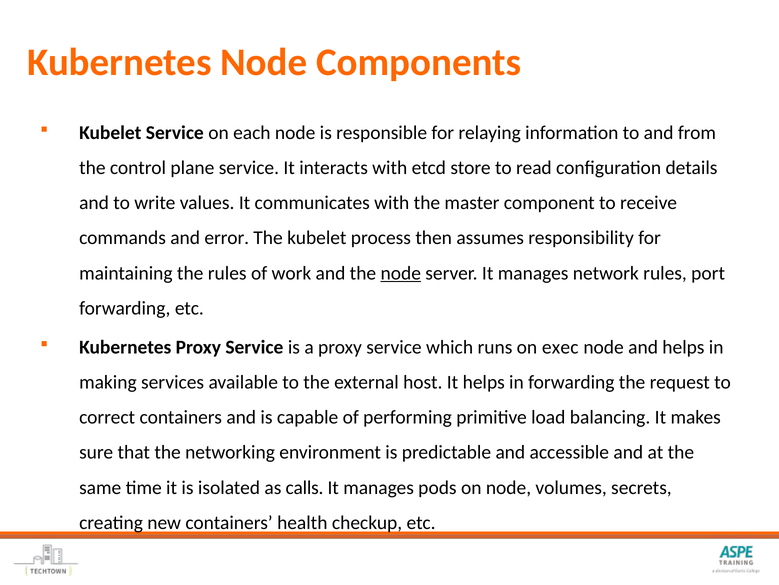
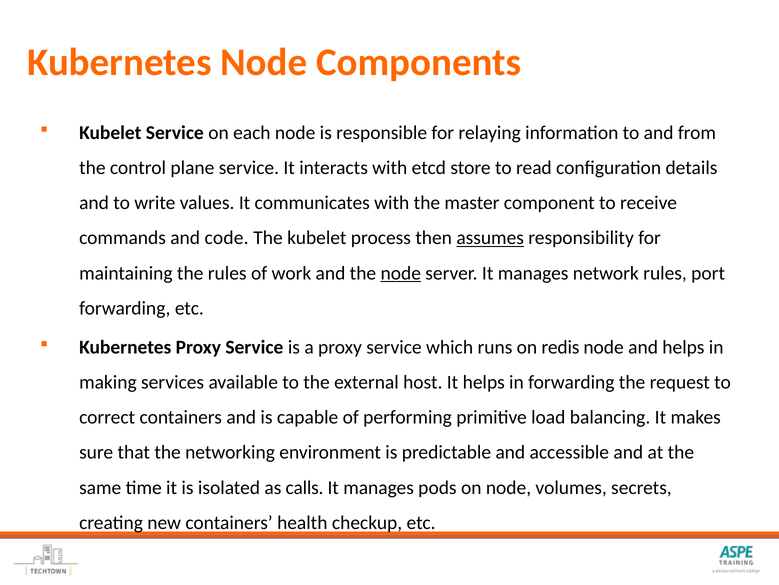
error: error -> code (227, 238)
assumes underline: none -> present (490, 238)
exec: exec -> redis (560, 347)
